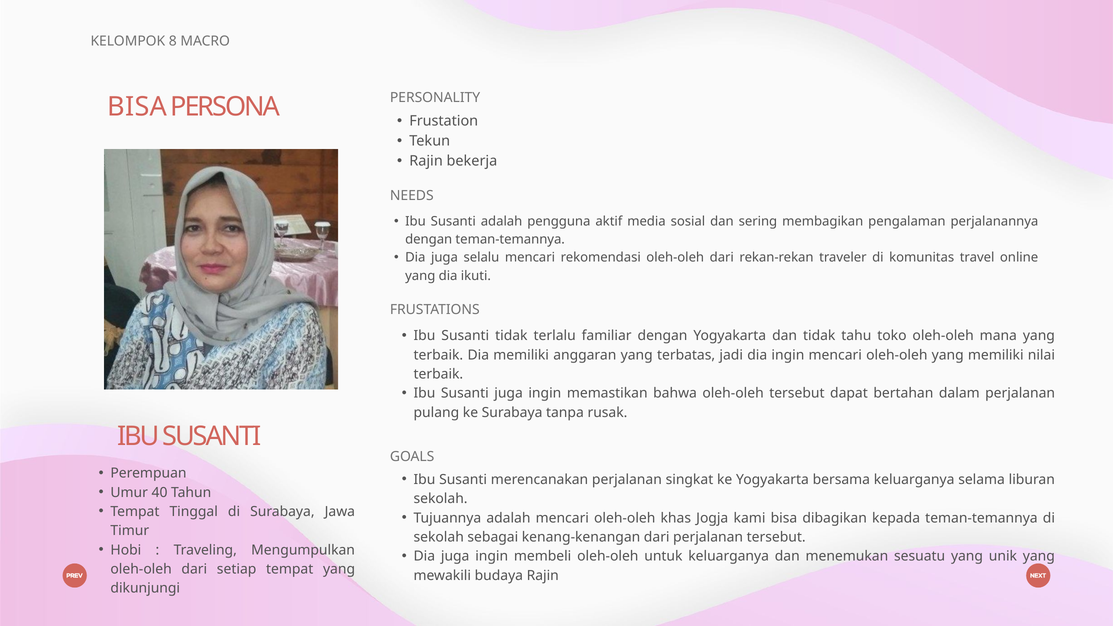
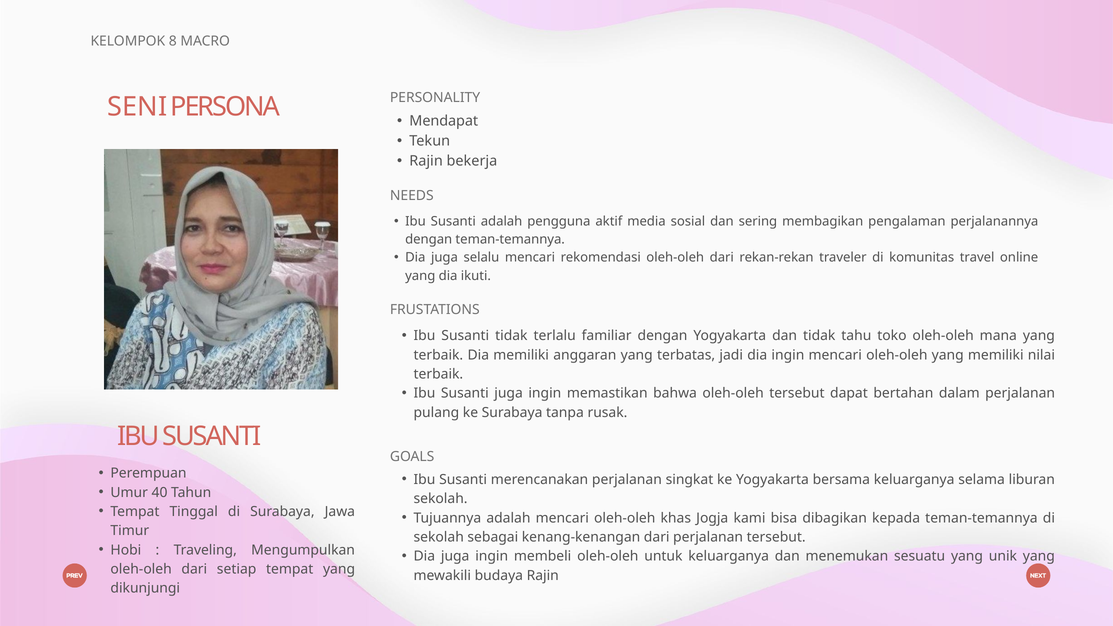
BISA: BISA -> SENI (137, 107)
Frustation: Frustation -> Mendapat (444, 121)
